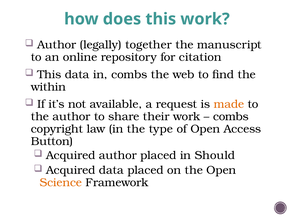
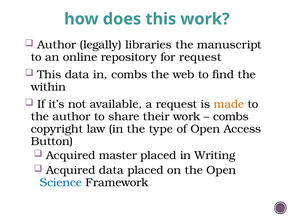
together: together -> libraries (148, 45)
for citation: citation -> request (200, 57)
Acquired author: author -> master (118, 155)
Should: Should -> Writing (215, 155)
Science colour: orange -> blue (61, 182)
